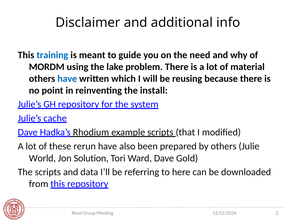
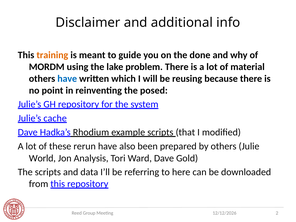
training colour: blue -> orange (52, 55)
need: need -> done (200, 55)
install: install -> posed (154, 90)
Solution: Solution -> Analysis (91, 158)
